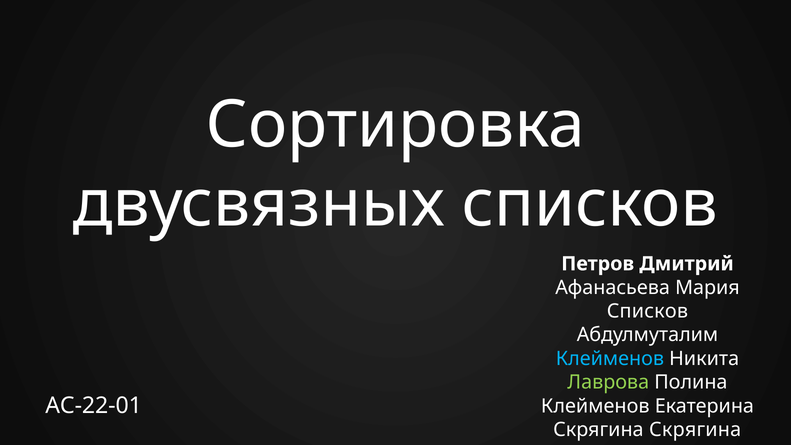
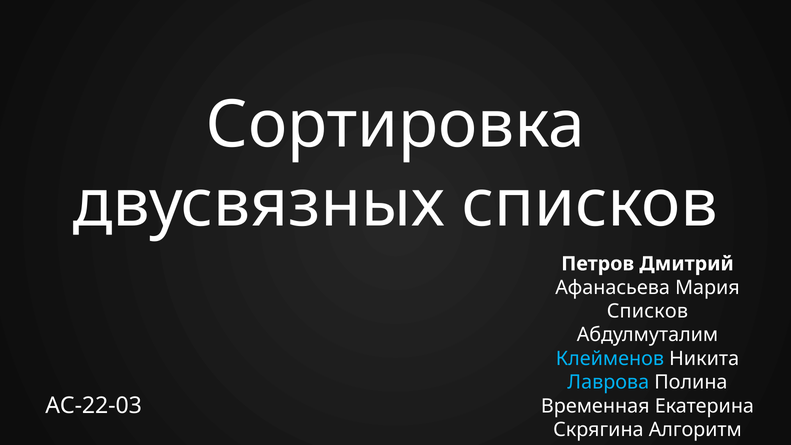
Лаврова colour: light green -> light blue (608, 382)
АС-22-01: АС-22-01 -> АС-22-03 (94, 406)
Клейменов: Клейменов -> Временная (595, 406)
Скрягина Скрягина: Скрягина -> Алгоритм (695, 430)
